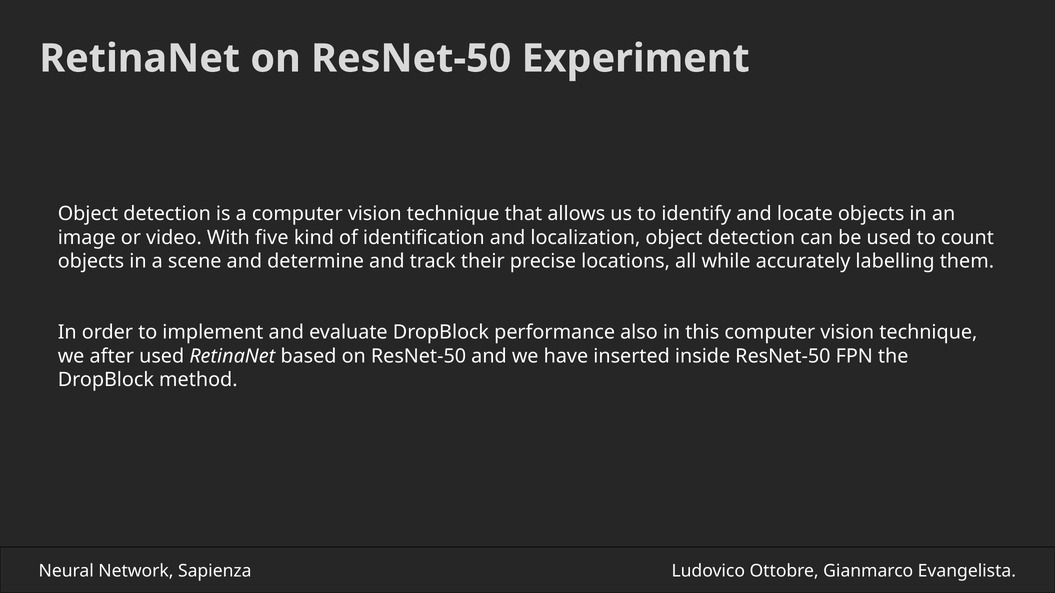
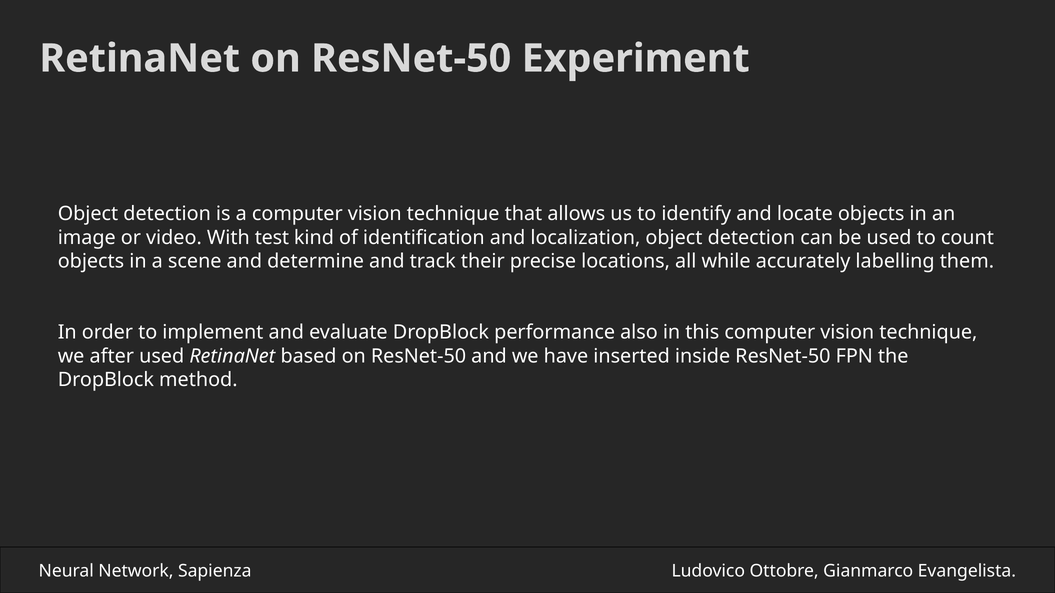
five: five -> test (272, 238)
